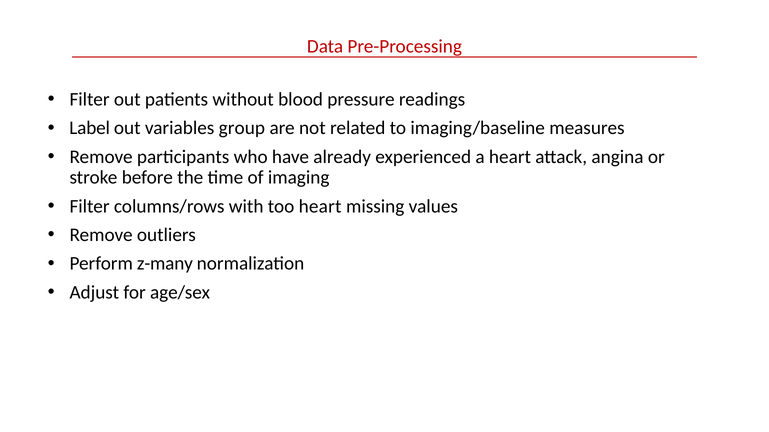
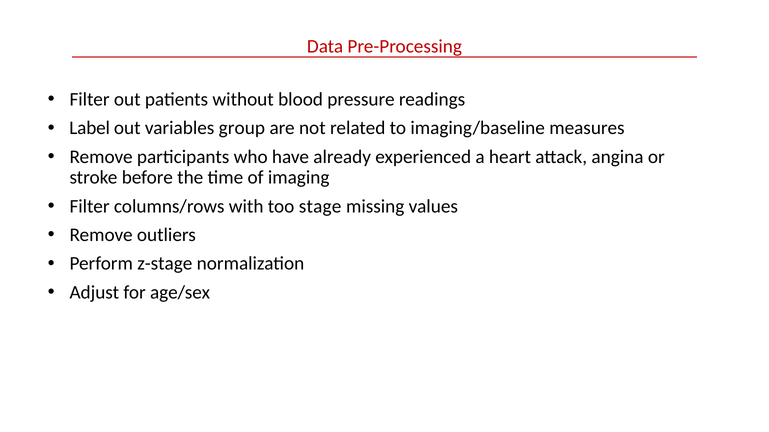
too heart: heart -> stage (320, 206)
z-many: z-many -> z-stage (165, 264)
